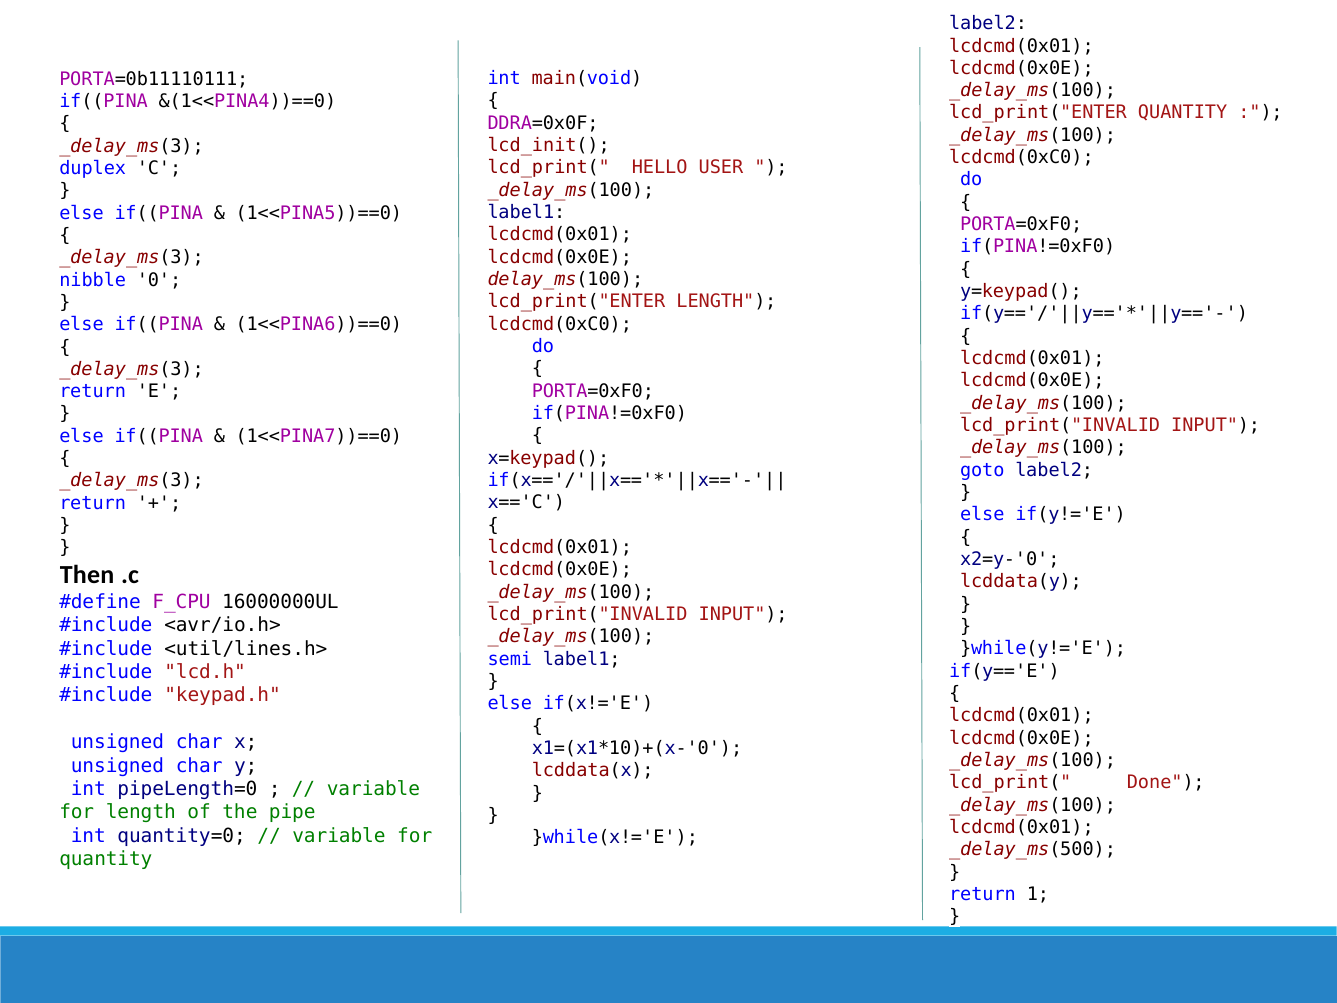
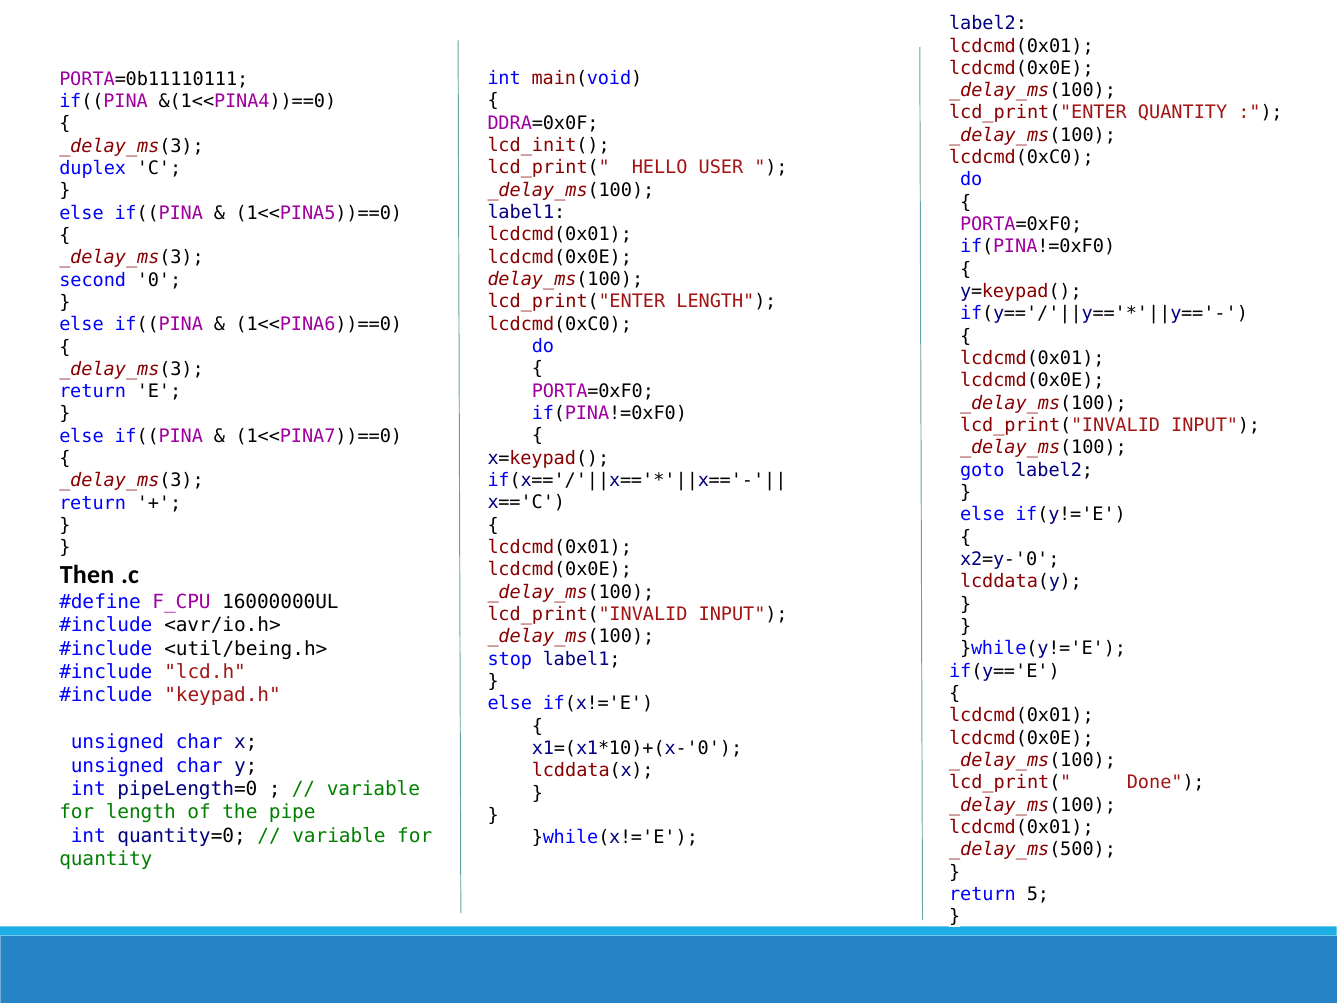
nibble: nibble -> second (93, 280)
<util/lines.h>: <util/lines.h> -> <util/being.h> (246, 649)
semi: semi -> stop (510, 659)
1: 1 -> 5 (1038, 894)
